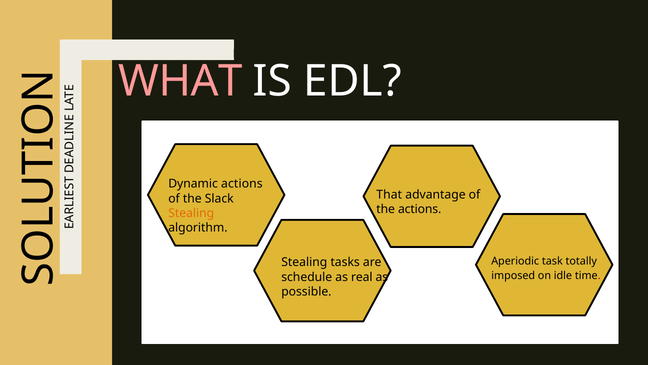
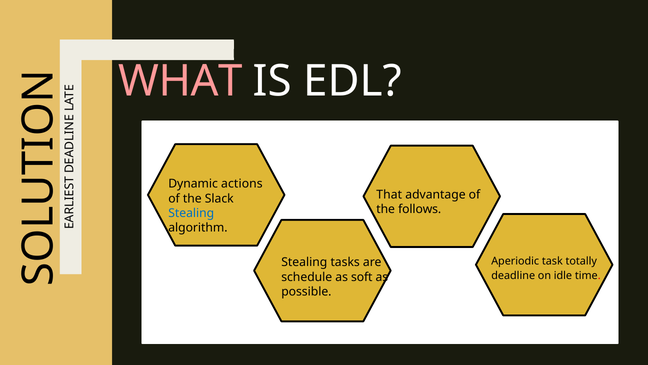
the actions: actions -> follows (420, 209)
Stealing colour: orange -> blue (191, 213)
imposed: imposed -> deadline (513, 275)
real: real -> soft (362, 277)
